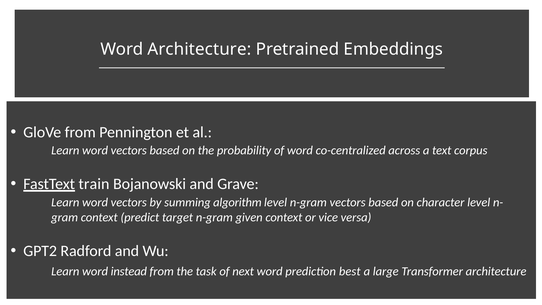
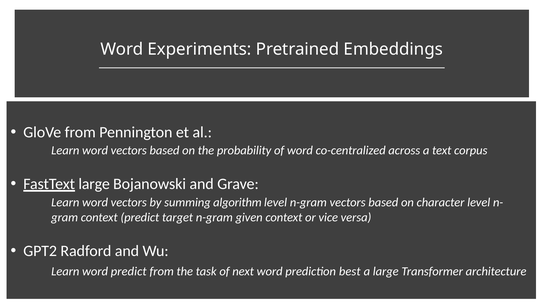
Word Architecture: Architecture -> Experiments (200, 49)
FastText train: train -> large (94, 184)
word instead: instead -> predict (129, 271)
